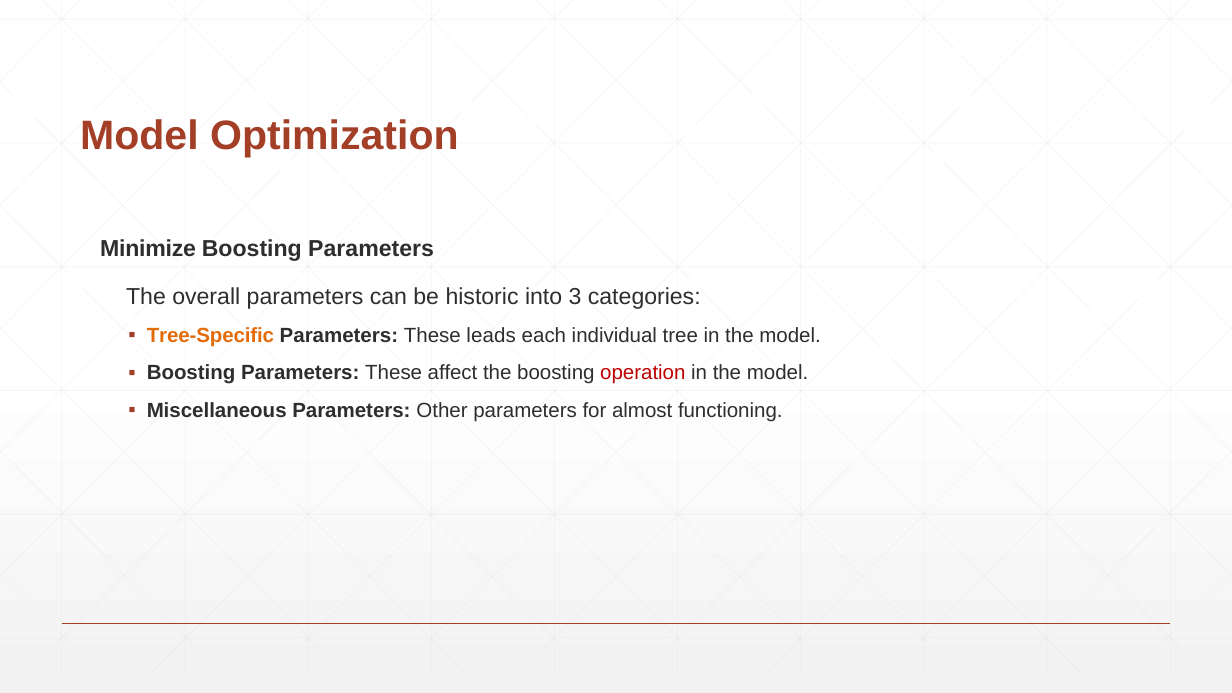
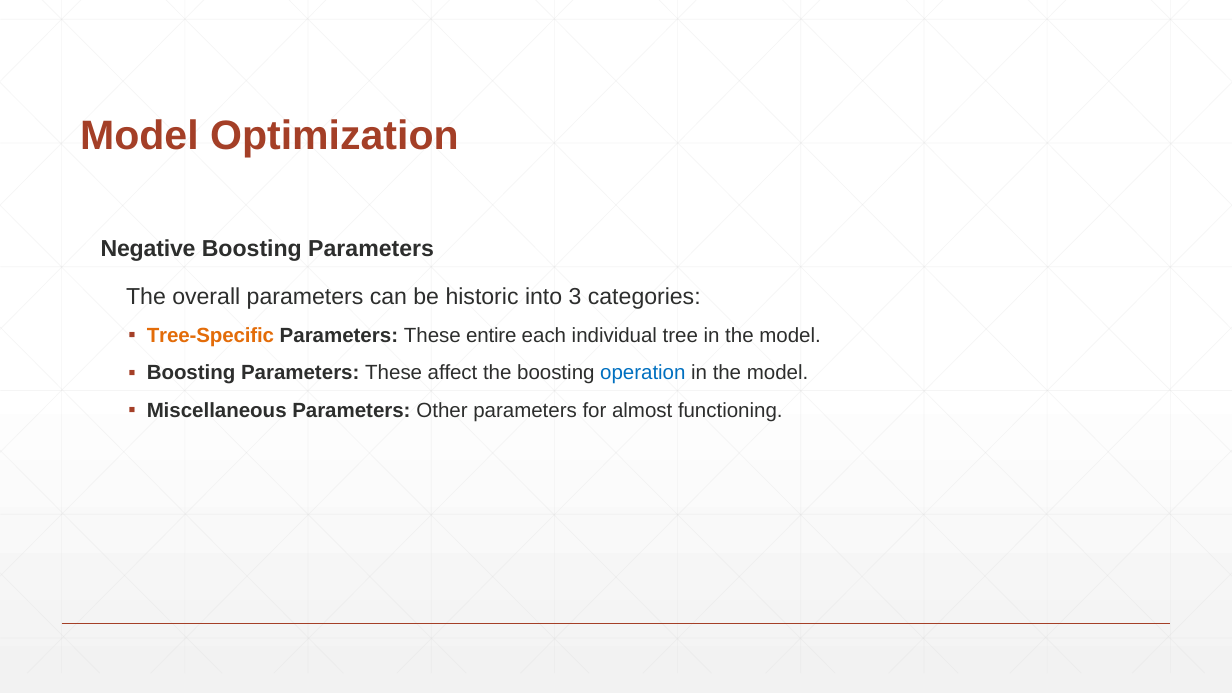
Minimize: Minimize -> Negative (148, 248)
leads: leads -> entire (491, 335)
operation colour: red -> blue (643, 373)
